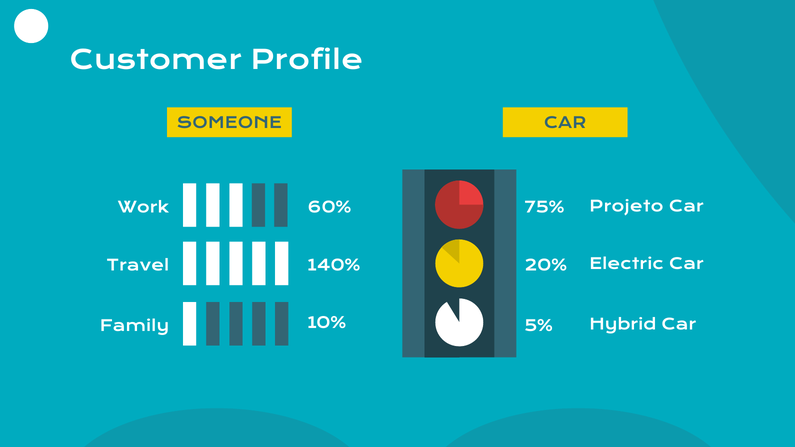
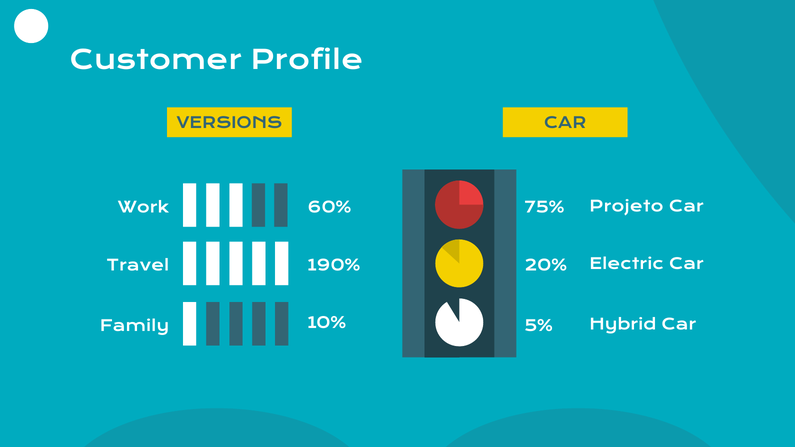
SOMEONE: SOMEONE -> VERSIONS (229, 123)
140%: 140% -> 190% (334, 266)
